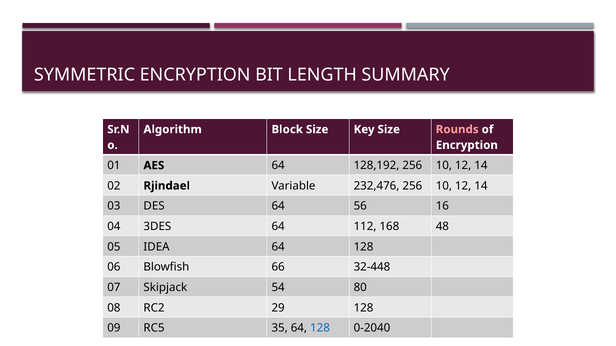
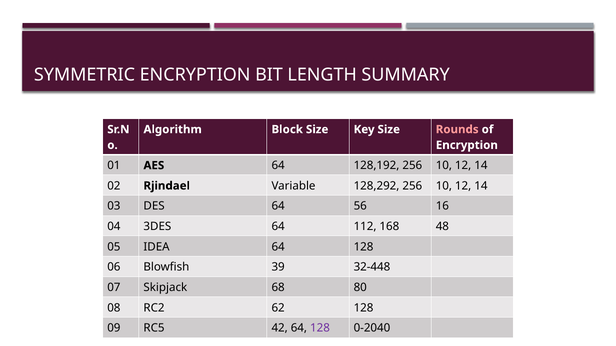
232,476: 232,476 -> 128,292 (377, 186)
66: 66 -> 39 (278, 267)
54: 54 -> 68 (278, 288)
29: 29 -> 62 (278, 308)
35: 35 -> 42 (280, 328)
128 colour: blue -> purple (320, 328)
